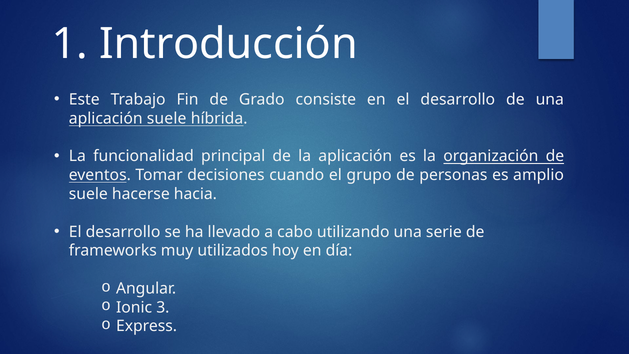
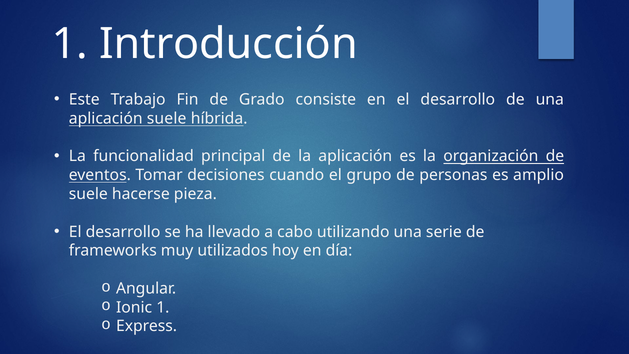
hacia: hacia -> pieza (195, 194)
Ionic 3: 3 -> 1 (163, 307)
